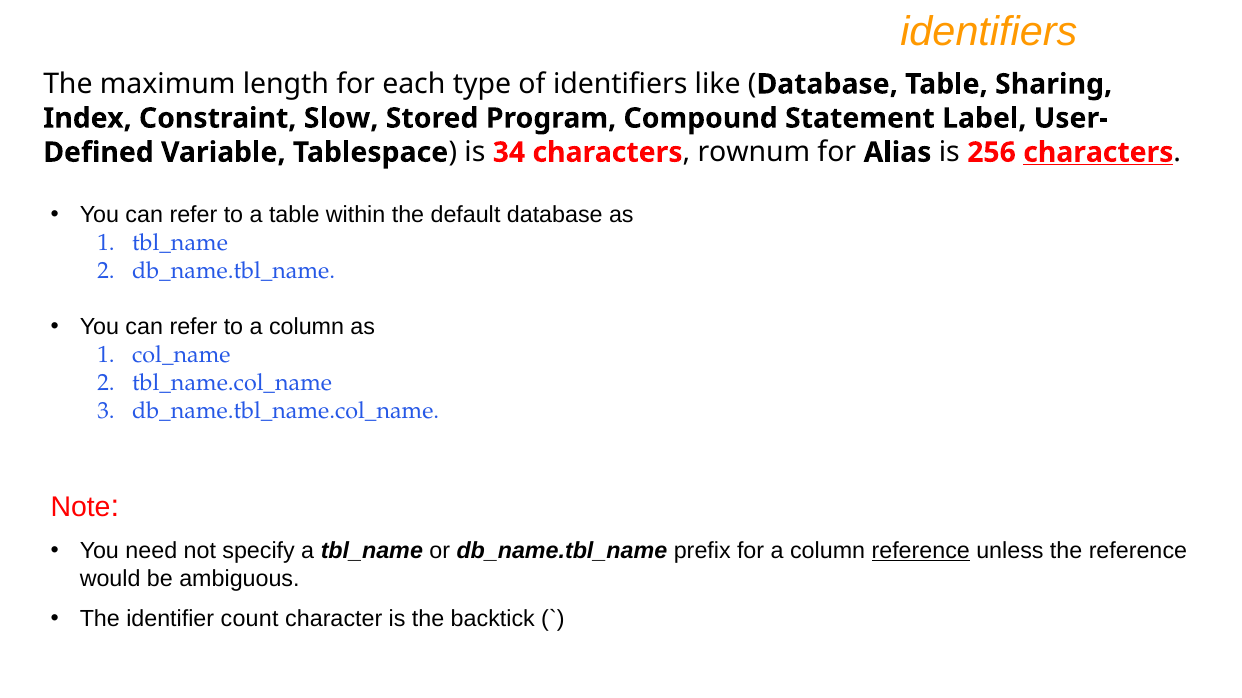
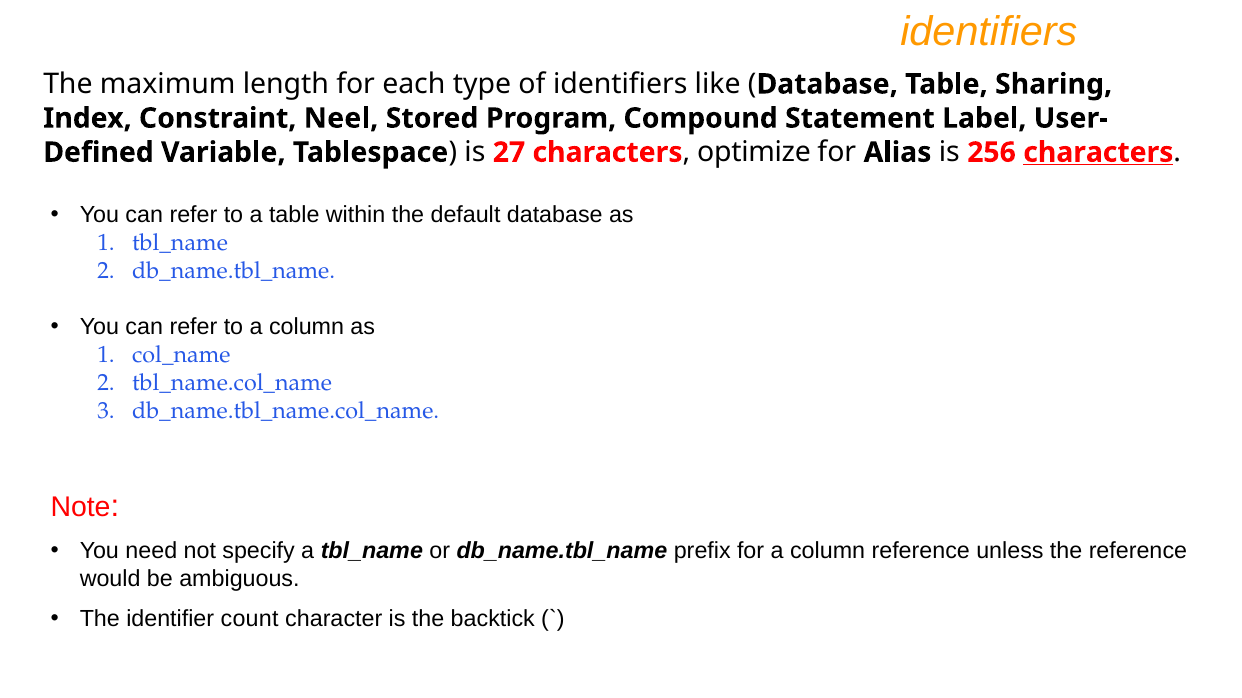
Slow: Slow -> Neel (341, 118)
34: 34 -> 27 (509, 153)
rownum: rownum -> optimize (754, 153)
reference underline: present -> none (921, 551)
